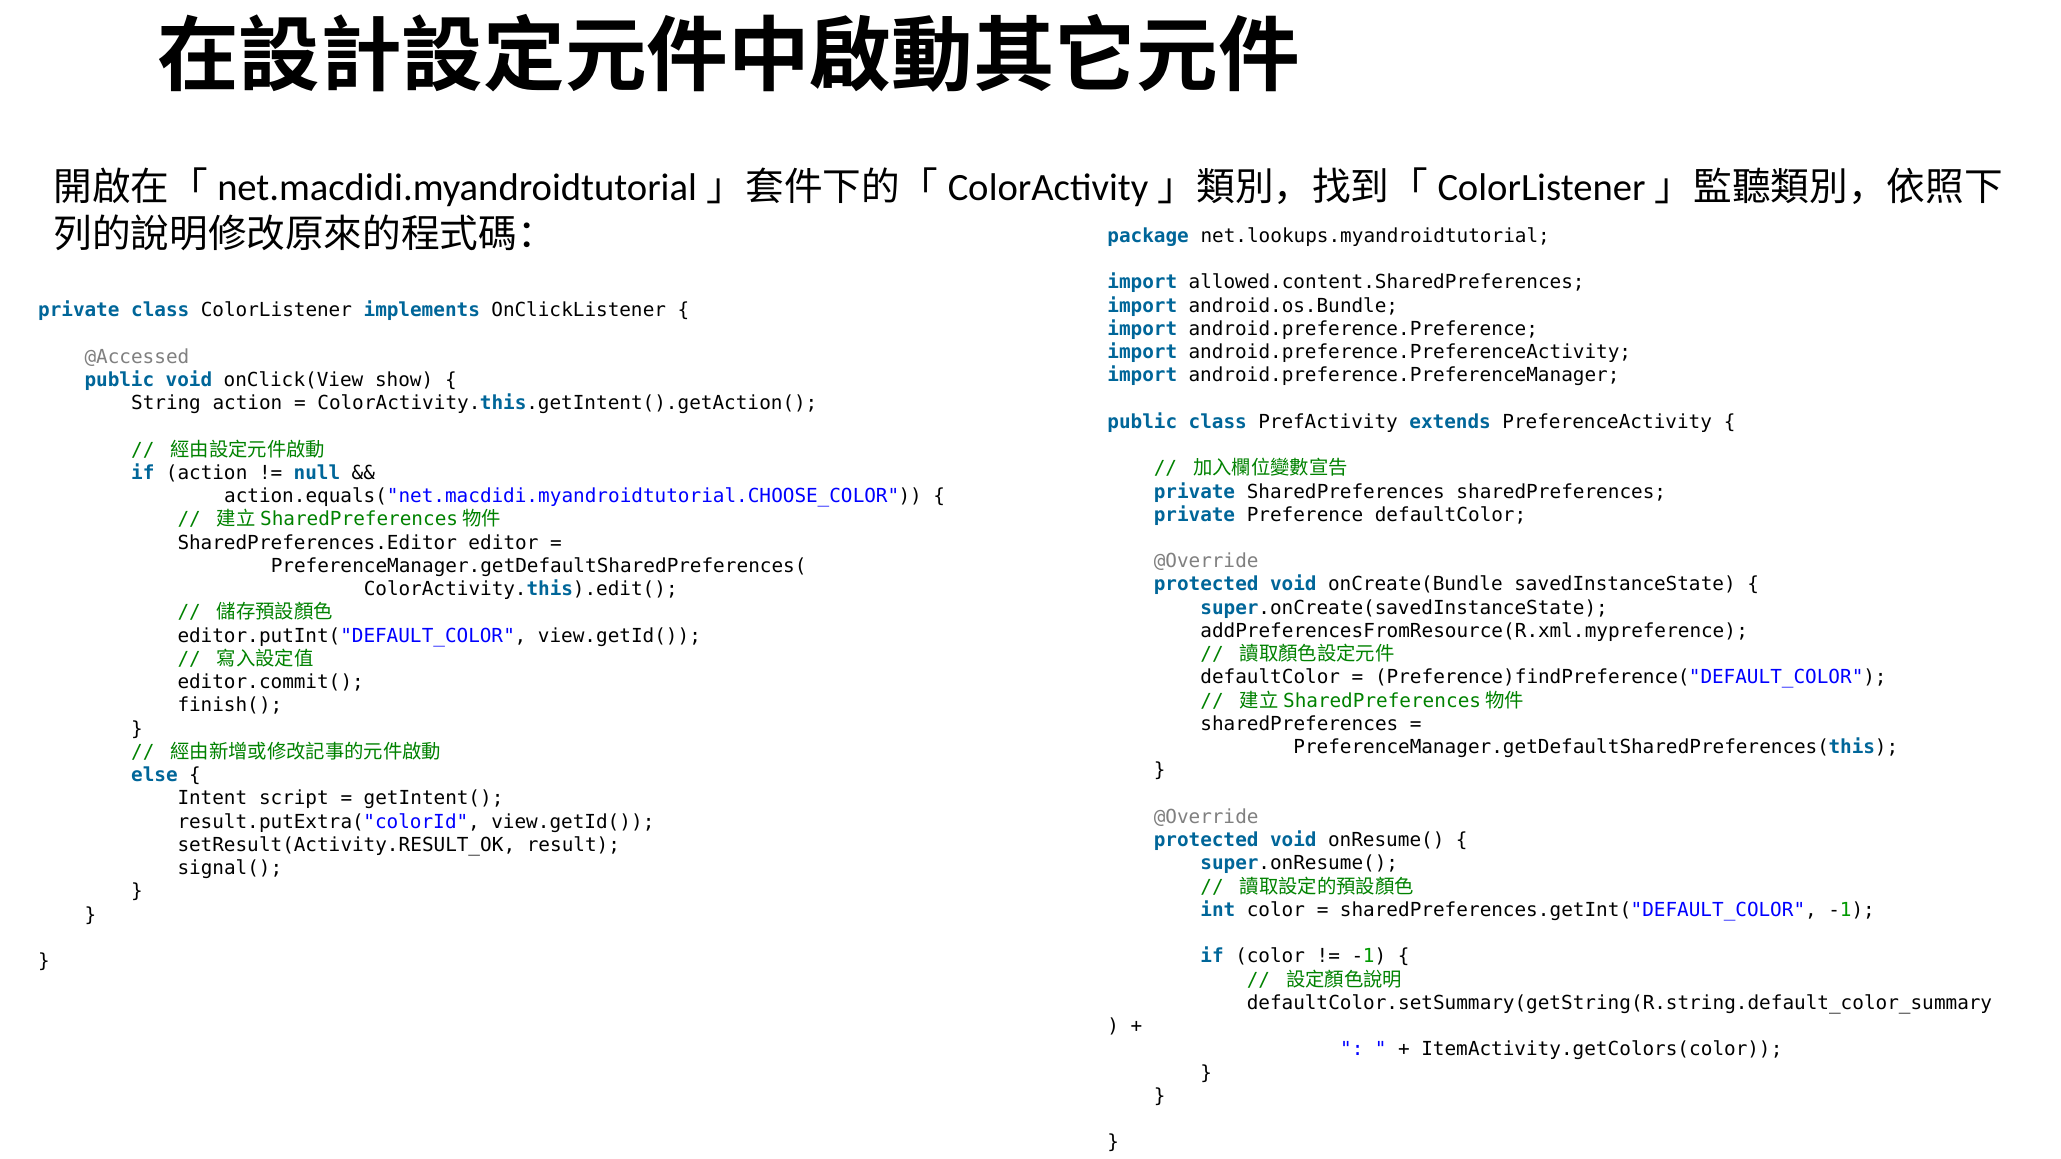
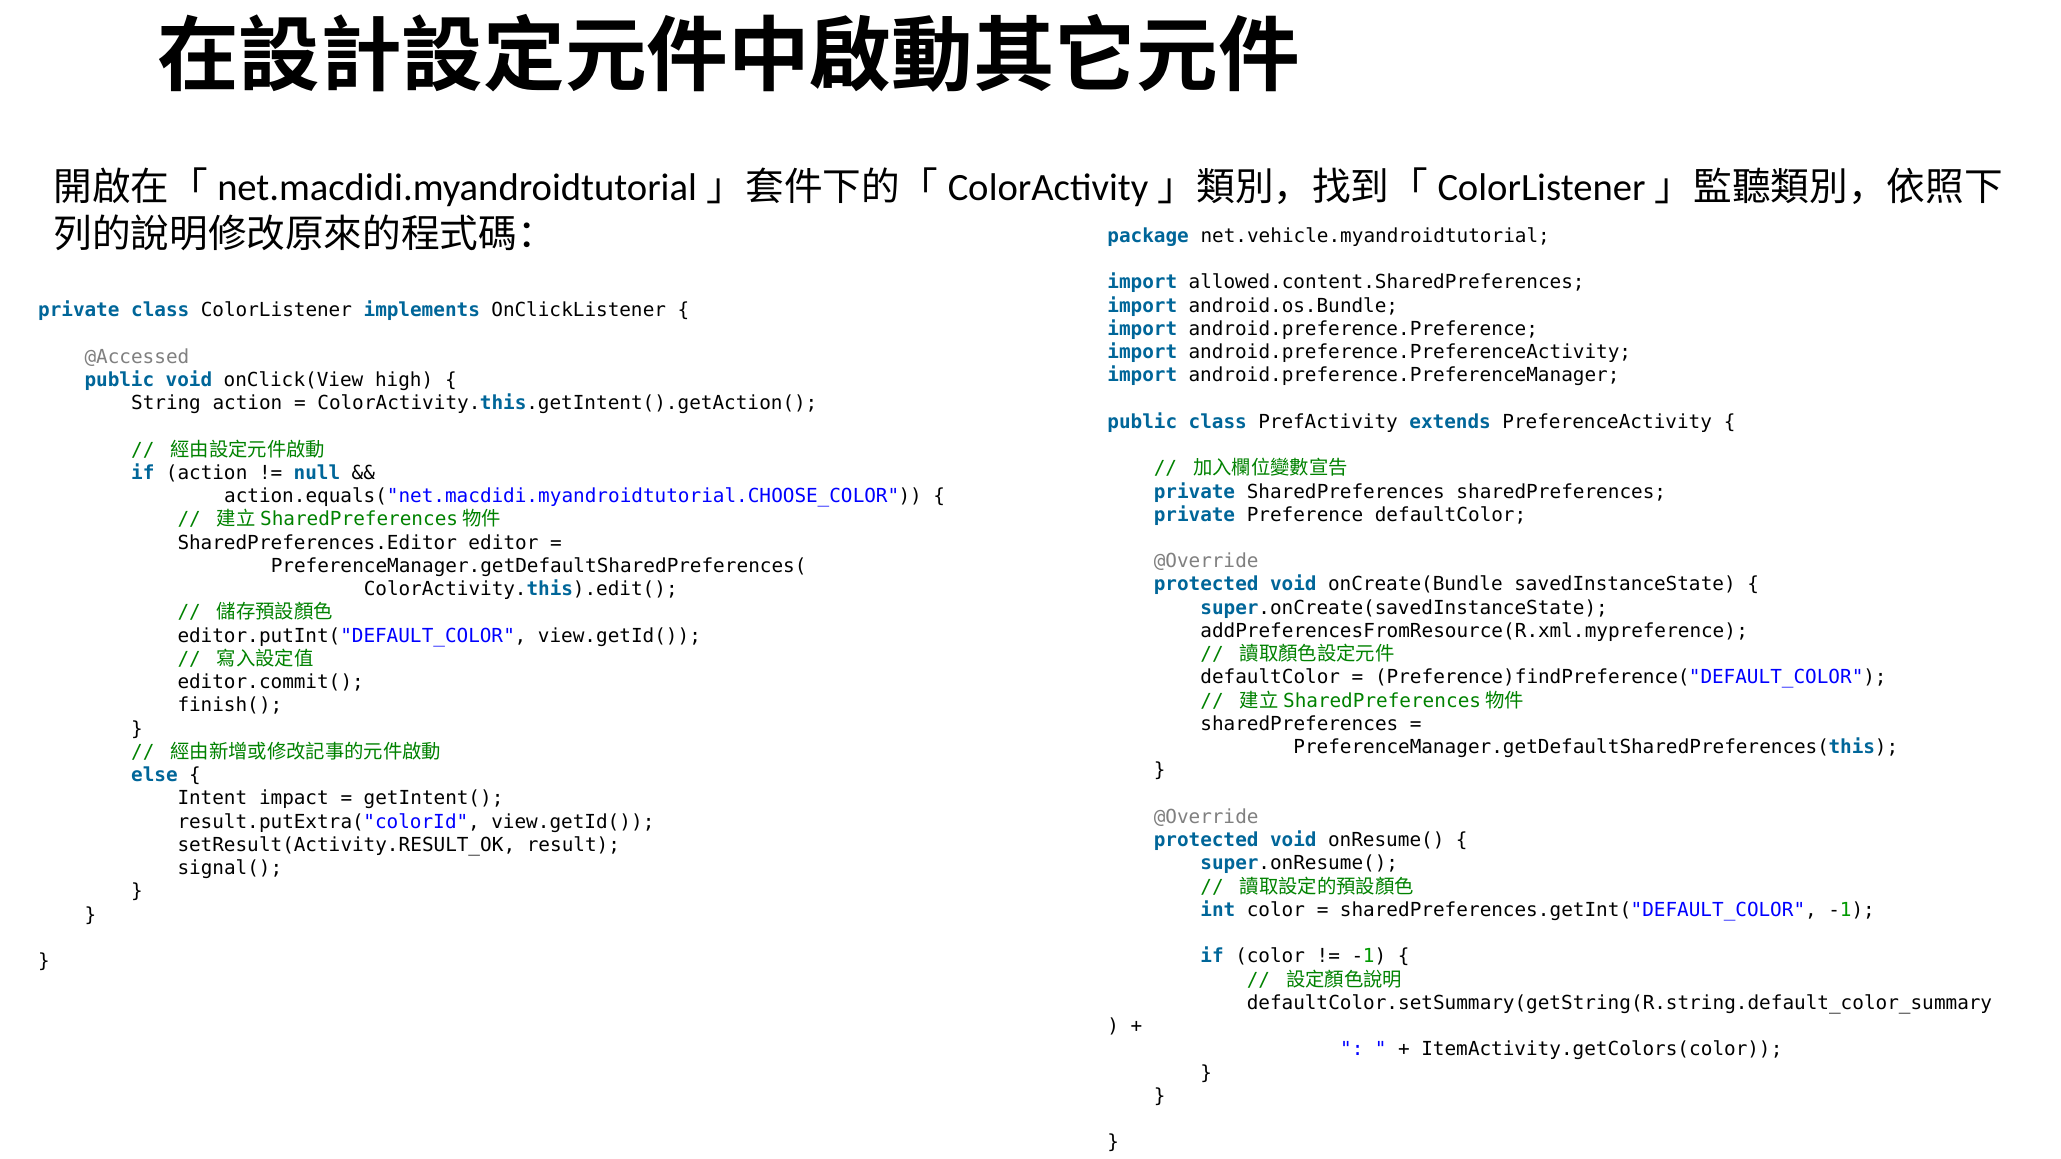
net.lookups.myandroidtutorial: net.lookups.myandroidtutorial -> net.vehicle.myandroidtutorial (1375, 236)
show: show -> high (404, 380)
script: script -> impact (294, 799)
